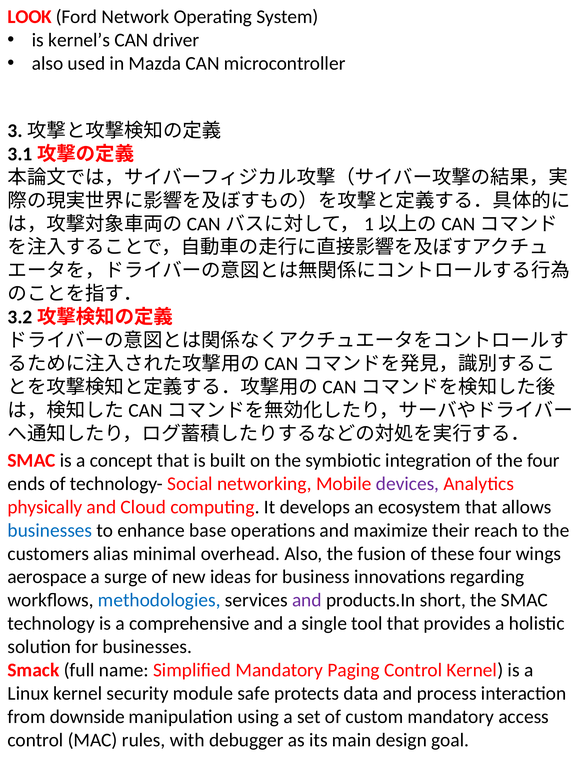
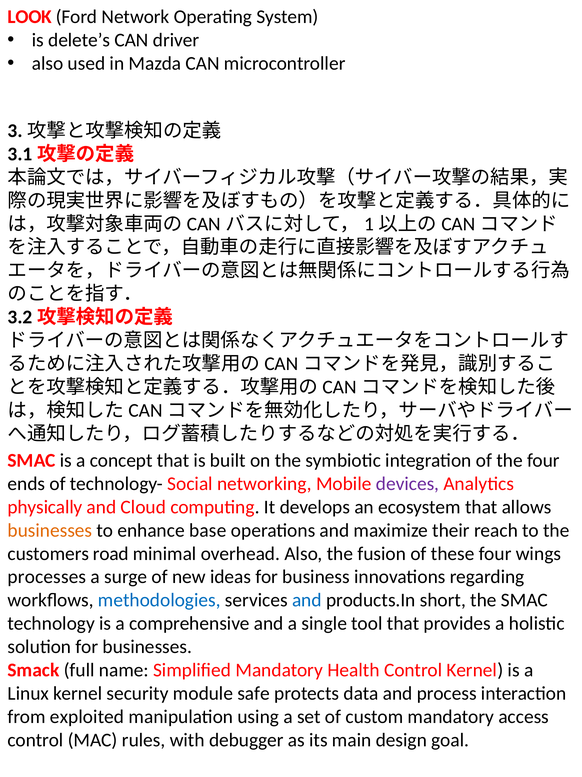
kernel’s: kernel’s -> delete’s (79, 40)
businesses colour: blue -> orange (50, 530)
alias: alias -> road (111, 553)
aerospace: aerospace -> processes (47, 576)
and colour: purple -> blue (307, 599)
Paging: Paging -> Health (354, 669)
downside: downside -> exploited (87, 716)
